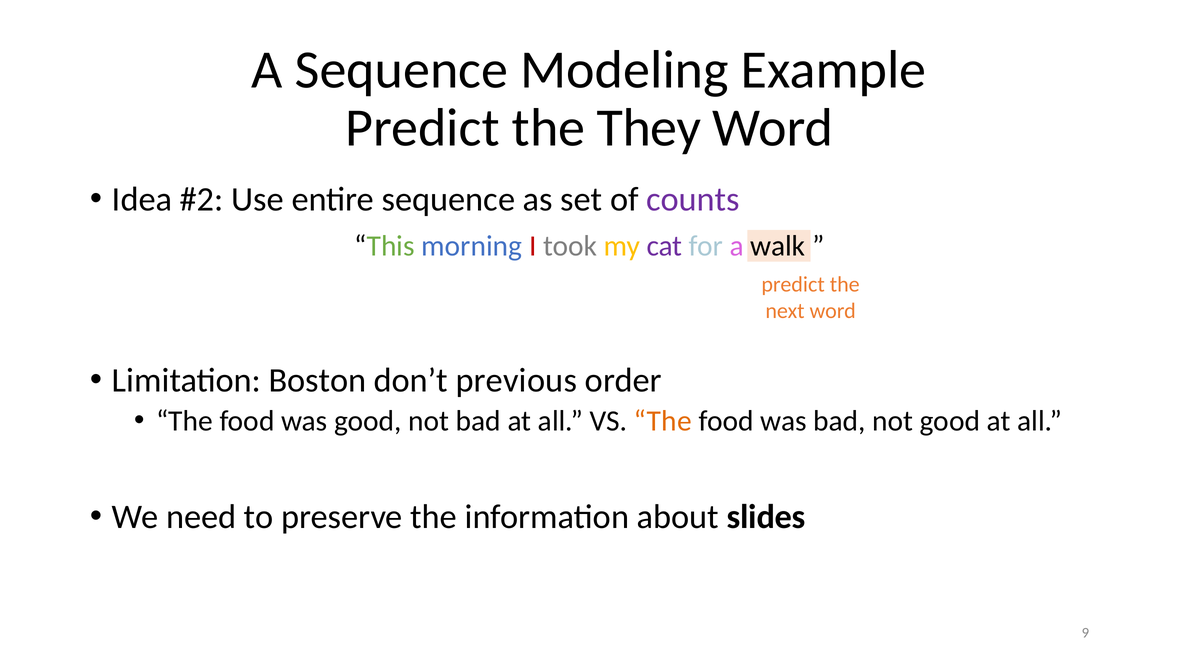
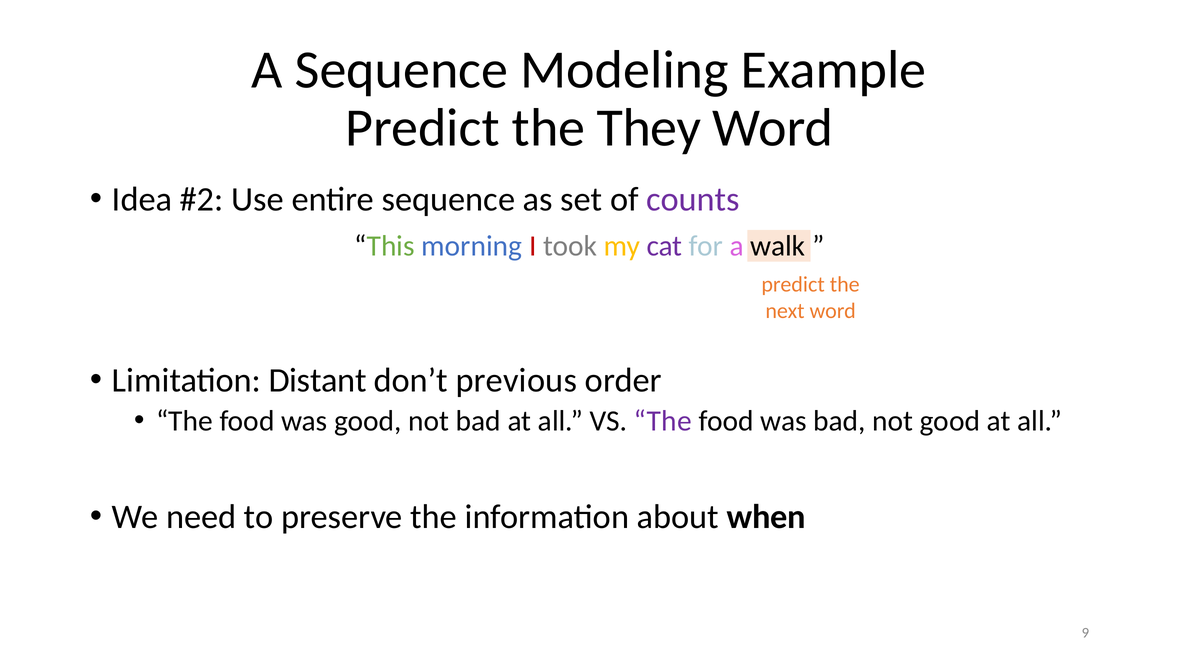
Boston: Boston -> Distant (318, 380)
The colour: orange -> purple (663, 421)
slides: slides -> when (766, 517)
